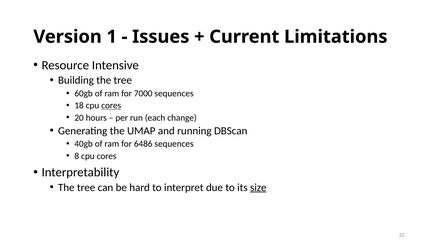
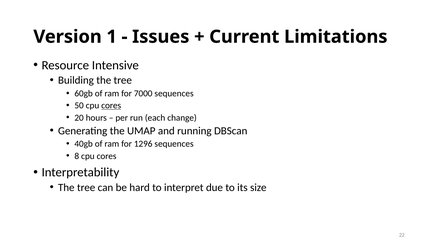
18: 18 -> 50 (79, 106)
6486: 6486 -> 1296 (143, 144)
size underline: present -> none (258, 188)
